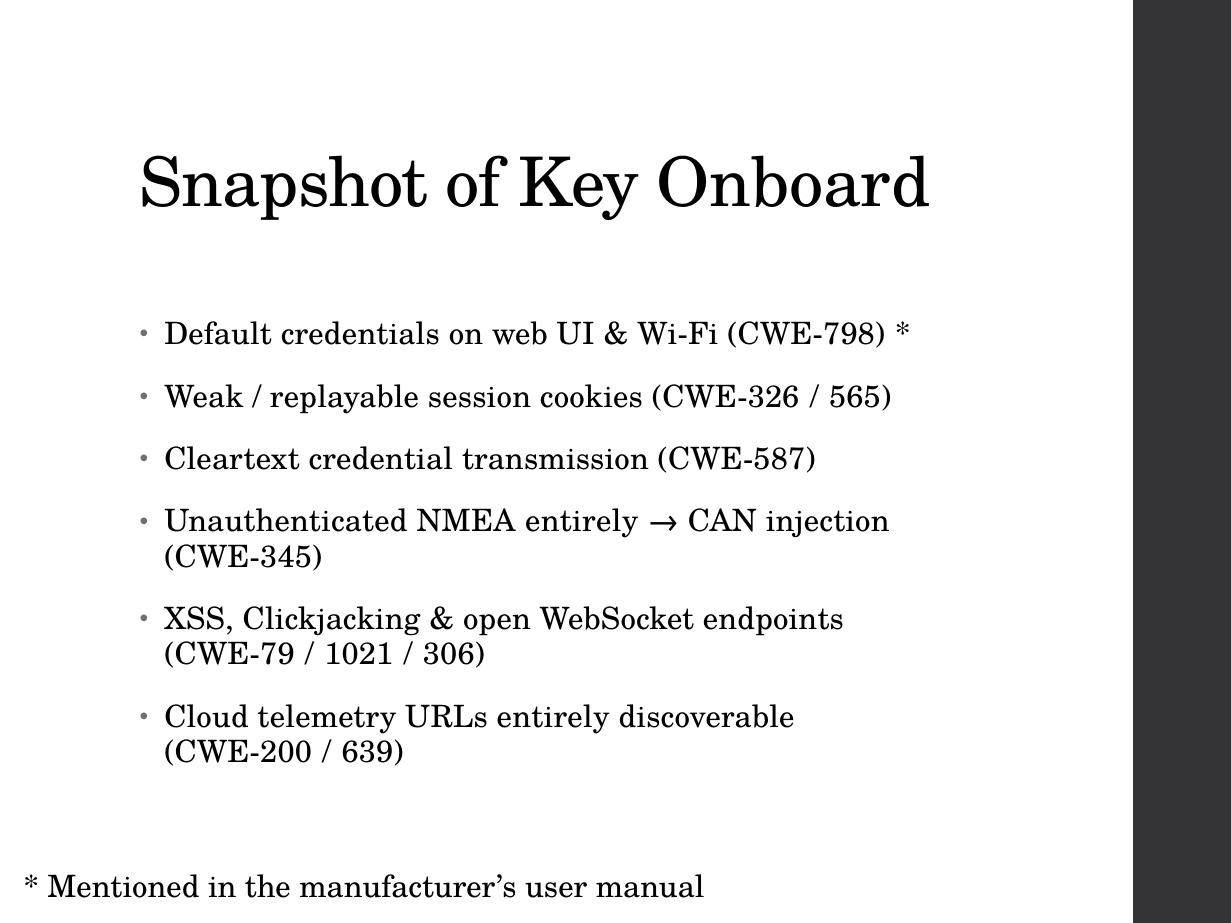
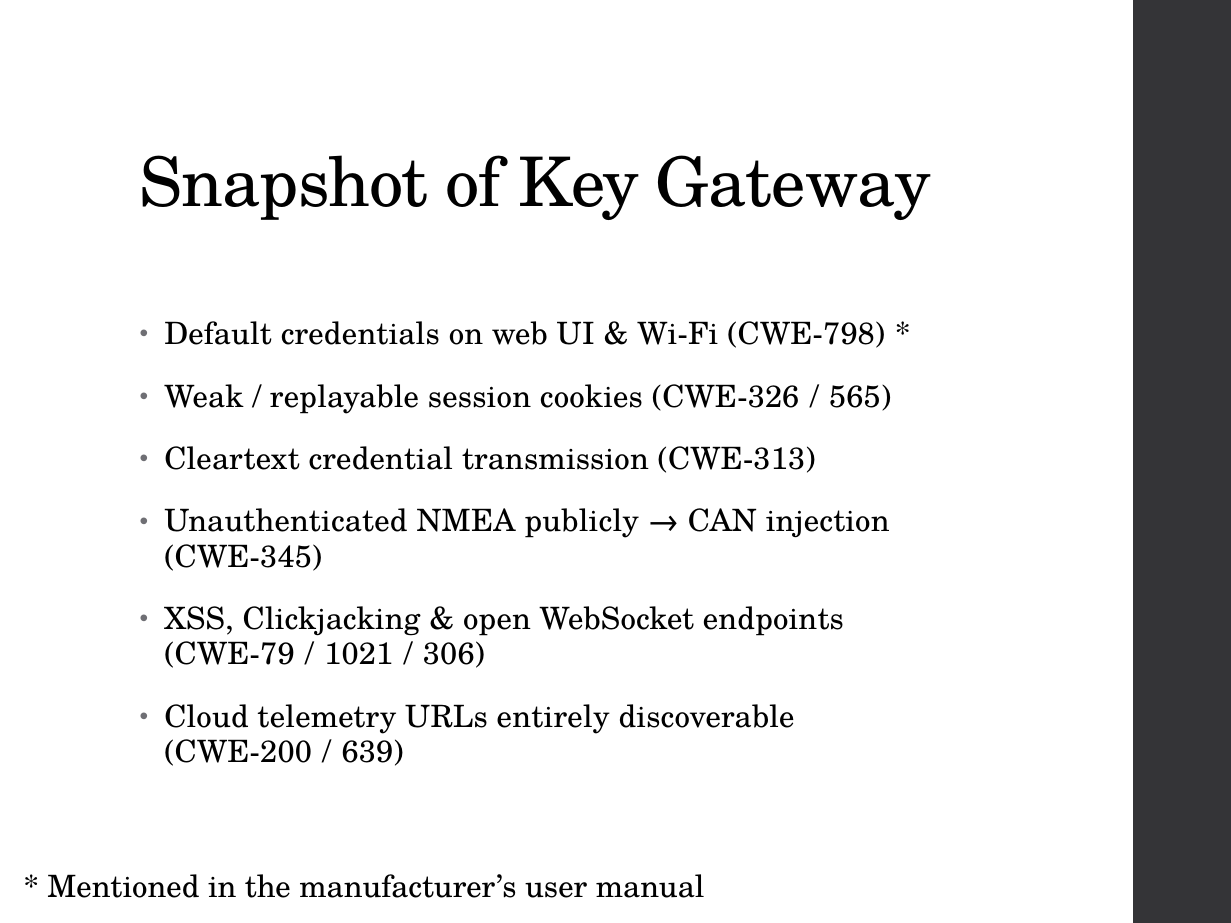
Onboard: Onboard -> Gateway (794, 184)
CWE‑587: CWE‑587 -> CWE‑313 (737, 460)
NMEA entirely: entirely -> publicly (582, 522)
